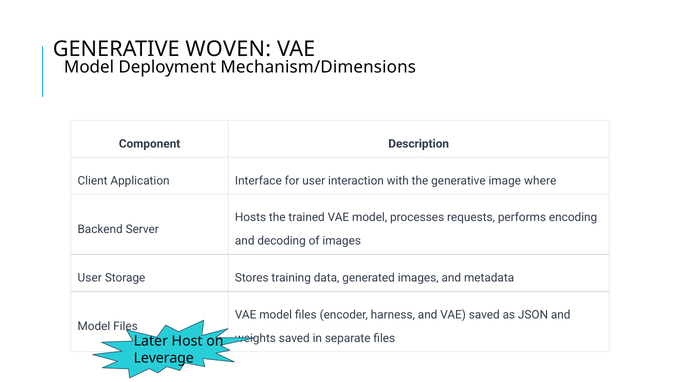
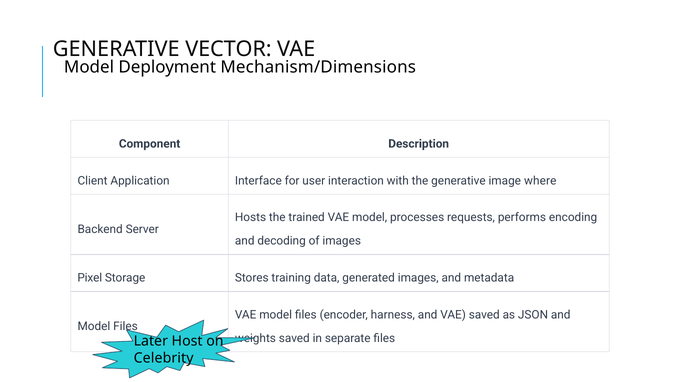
WOVEN: WOVEN -> VECTOR (228, 49)
User: User -> Pixel (90, 278)
Leverage: Leverage -> Celebrity (164, 359)
